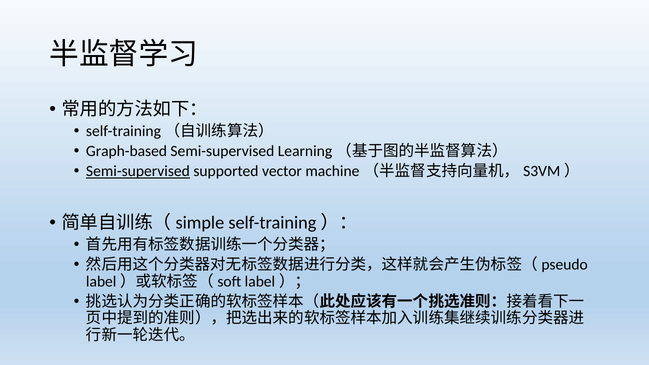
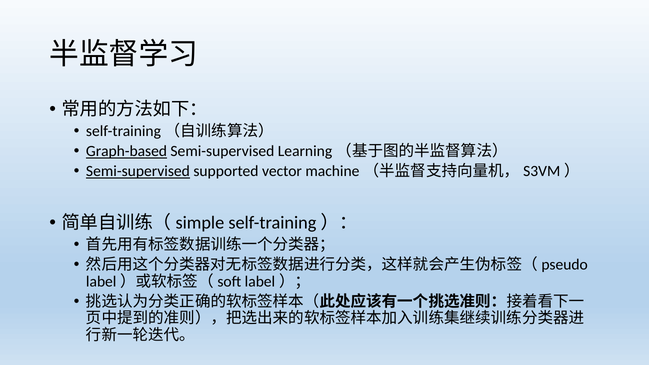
Graph-based underline: none -> present (127, 151)
